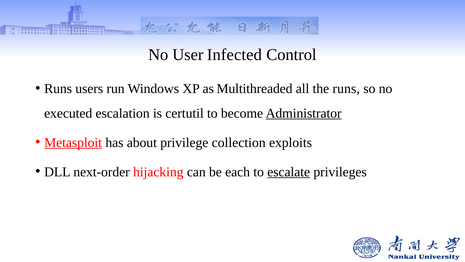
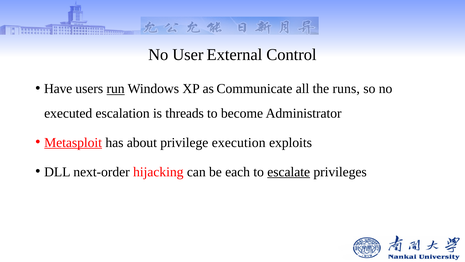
Infected: Infected -> External (234, 55)
Runs: Runs -> Have (58, 89)
run underline: none -> present (116, 89)
Multithreaded: Multithreaded -> Communicate (254, 89)
certutil: certutil -> threads (185, 113)
Administrator underline: present -> none (304, 113)
collection: collection -> execution (239, 142)
